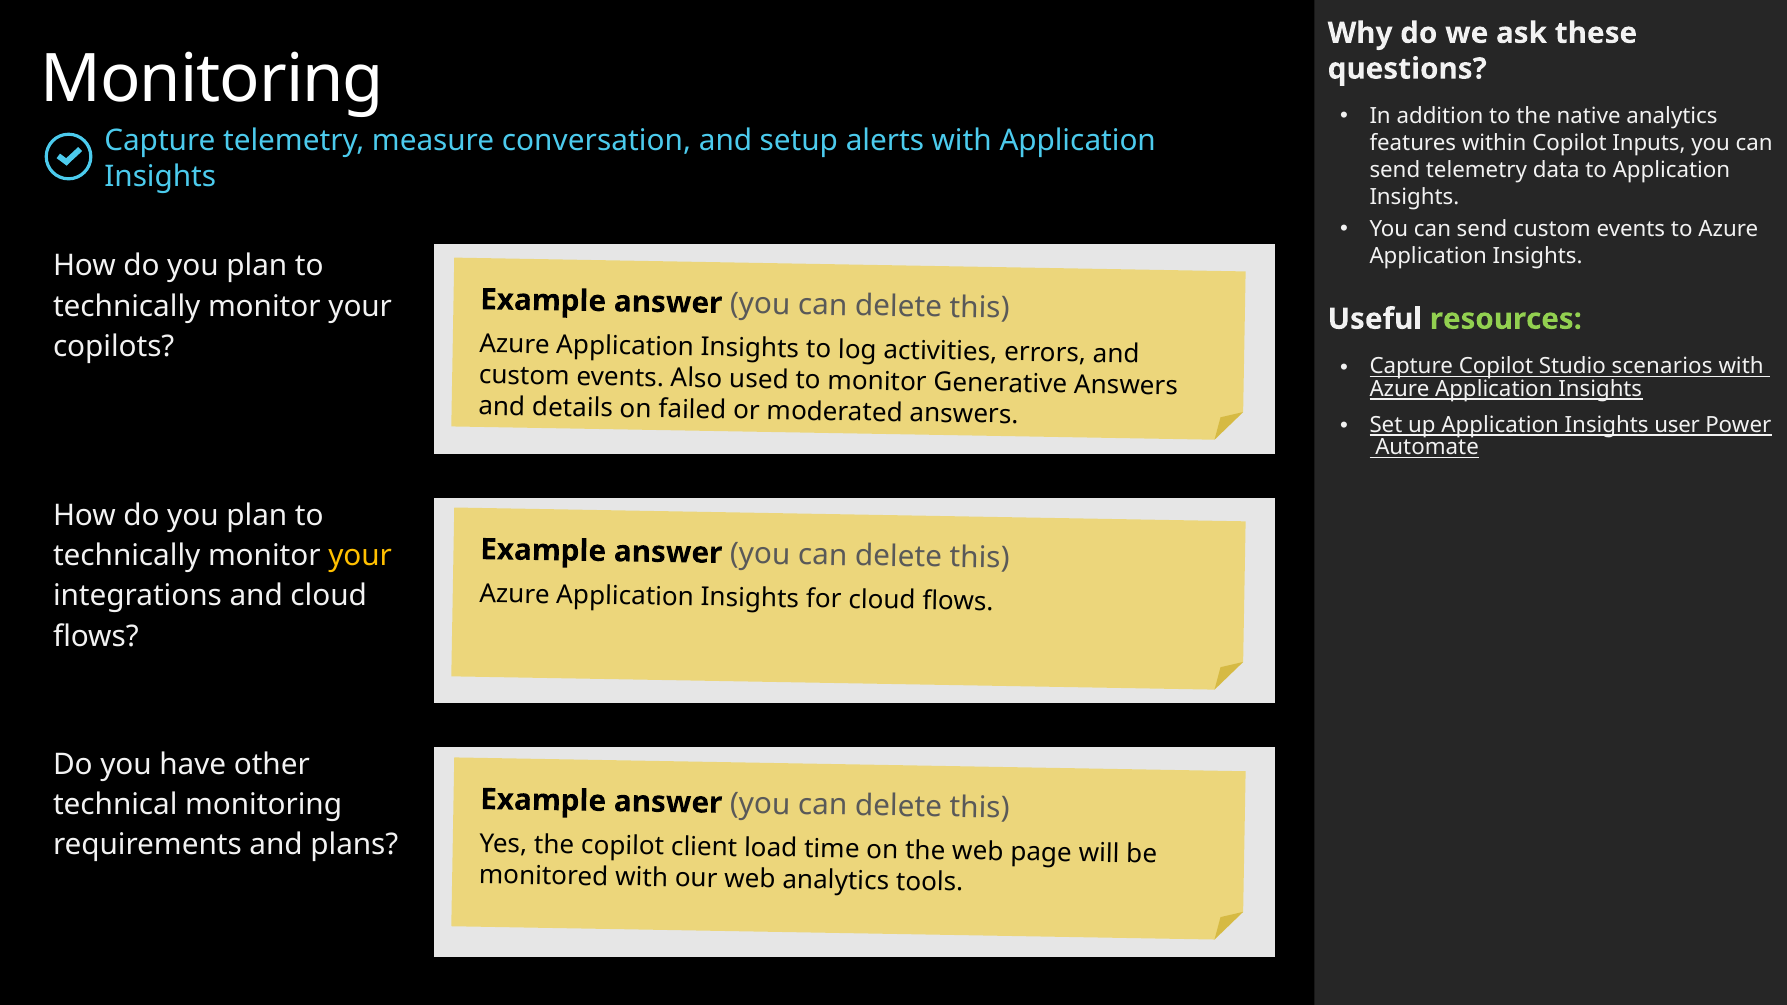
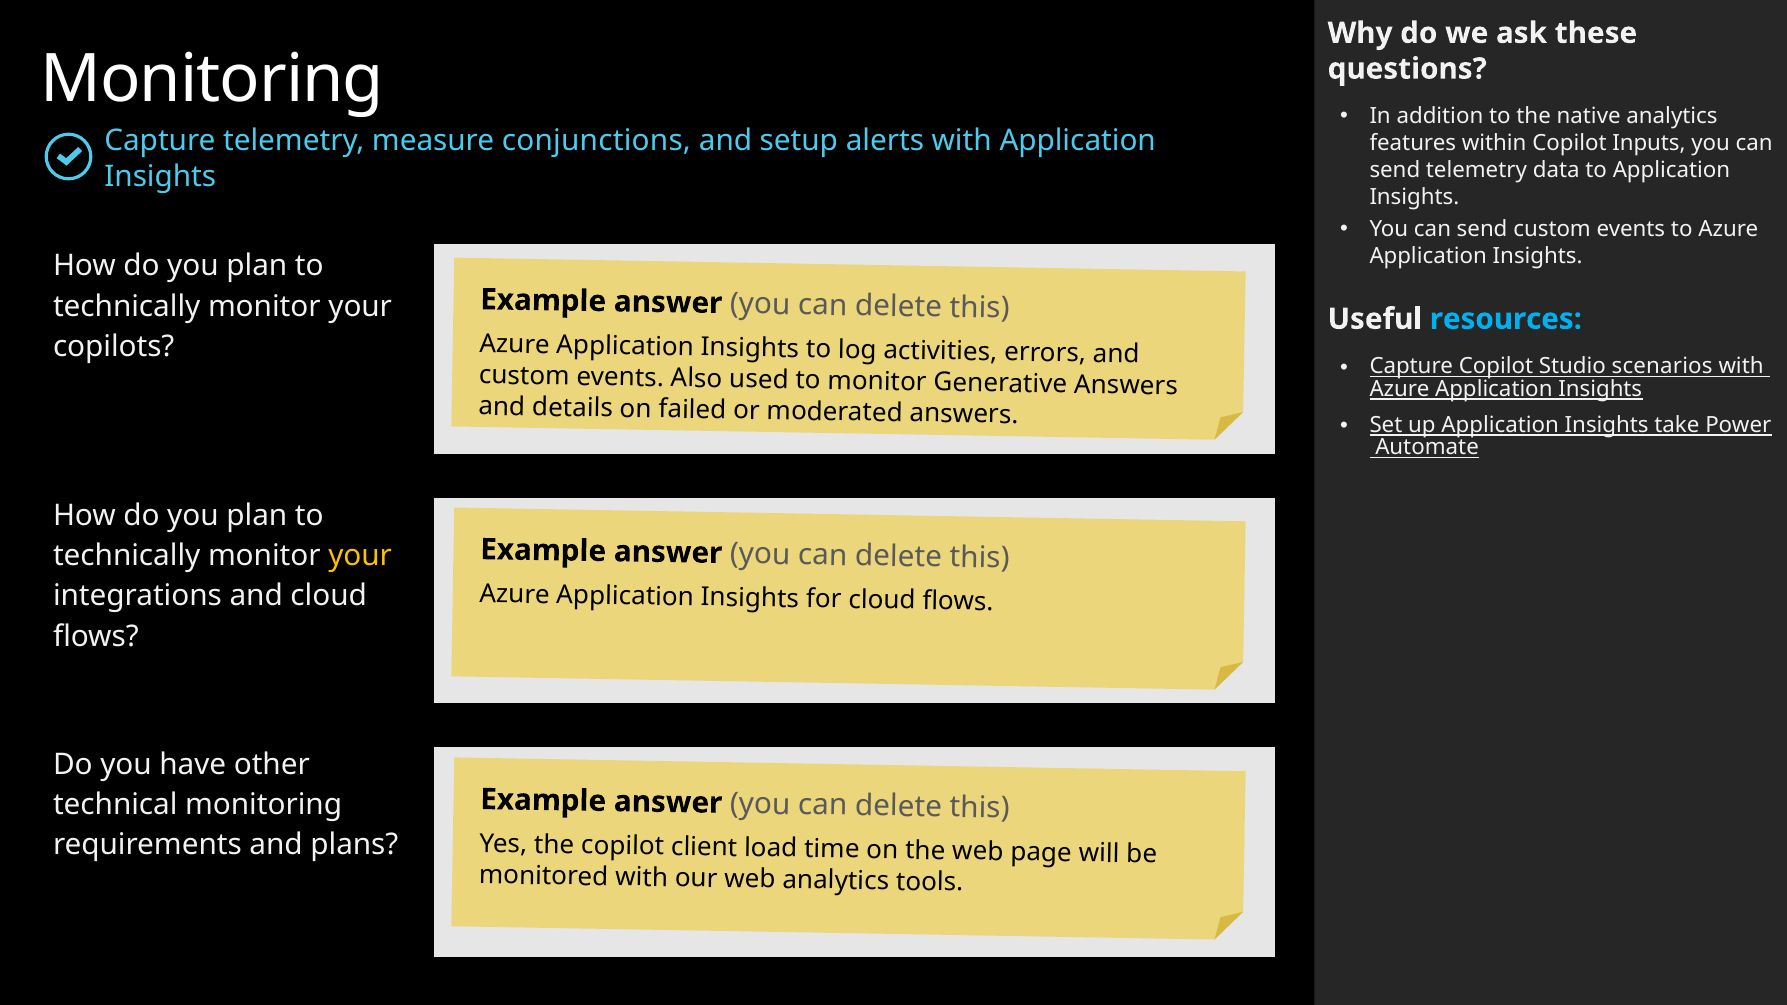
conversation: conversation -> conjunctions (596, 141)
resources colour: light green -> light blue (1506, 319)
user: user -> take (1677, 425)
